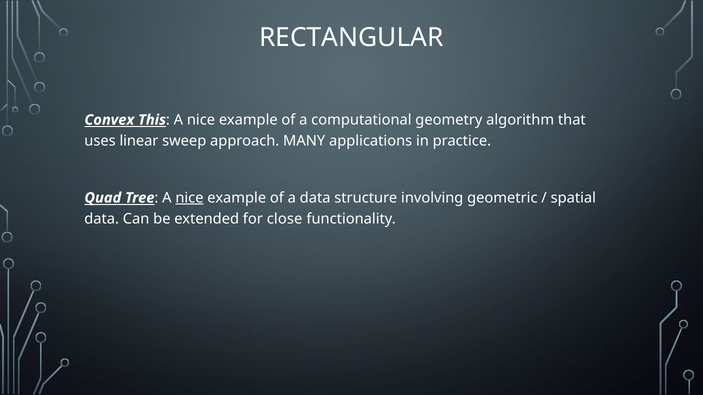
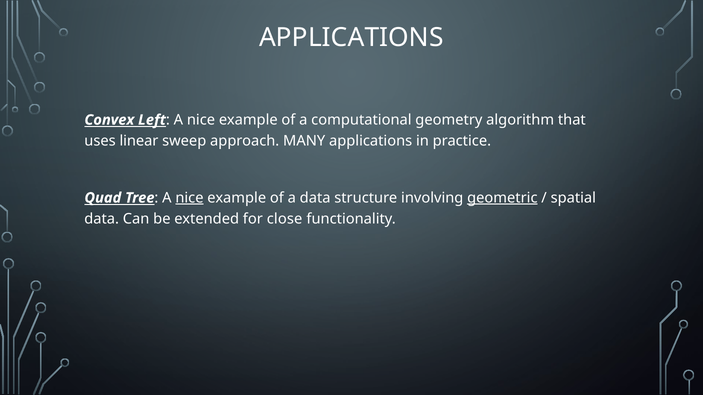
RECTANGULAR: RECTANGULAR -> APPLICATIONS (351, 38)
This: This -> Left (152, 120)
geometric underline: none -> present (502, 198)
